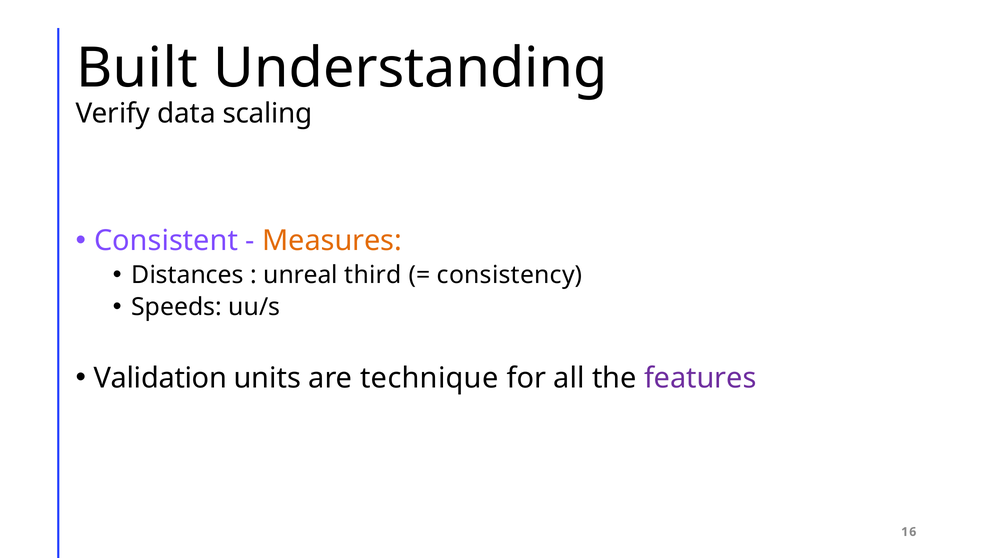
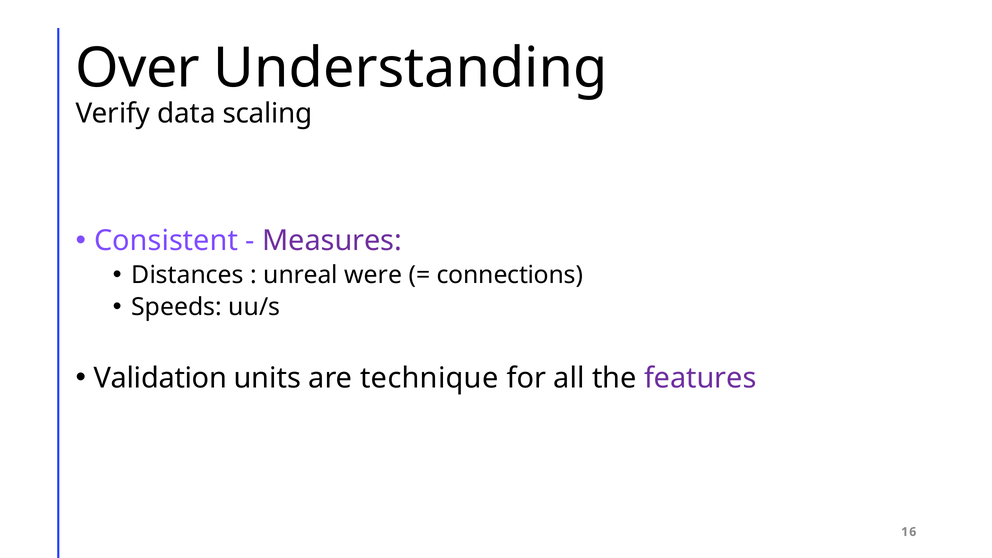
Built: Built -> Over (138, 68)
Measures colour: orange -> purple (332, 241)
third: third -> were (373, 275)
consistency: consistency -> connections (510, 275)
